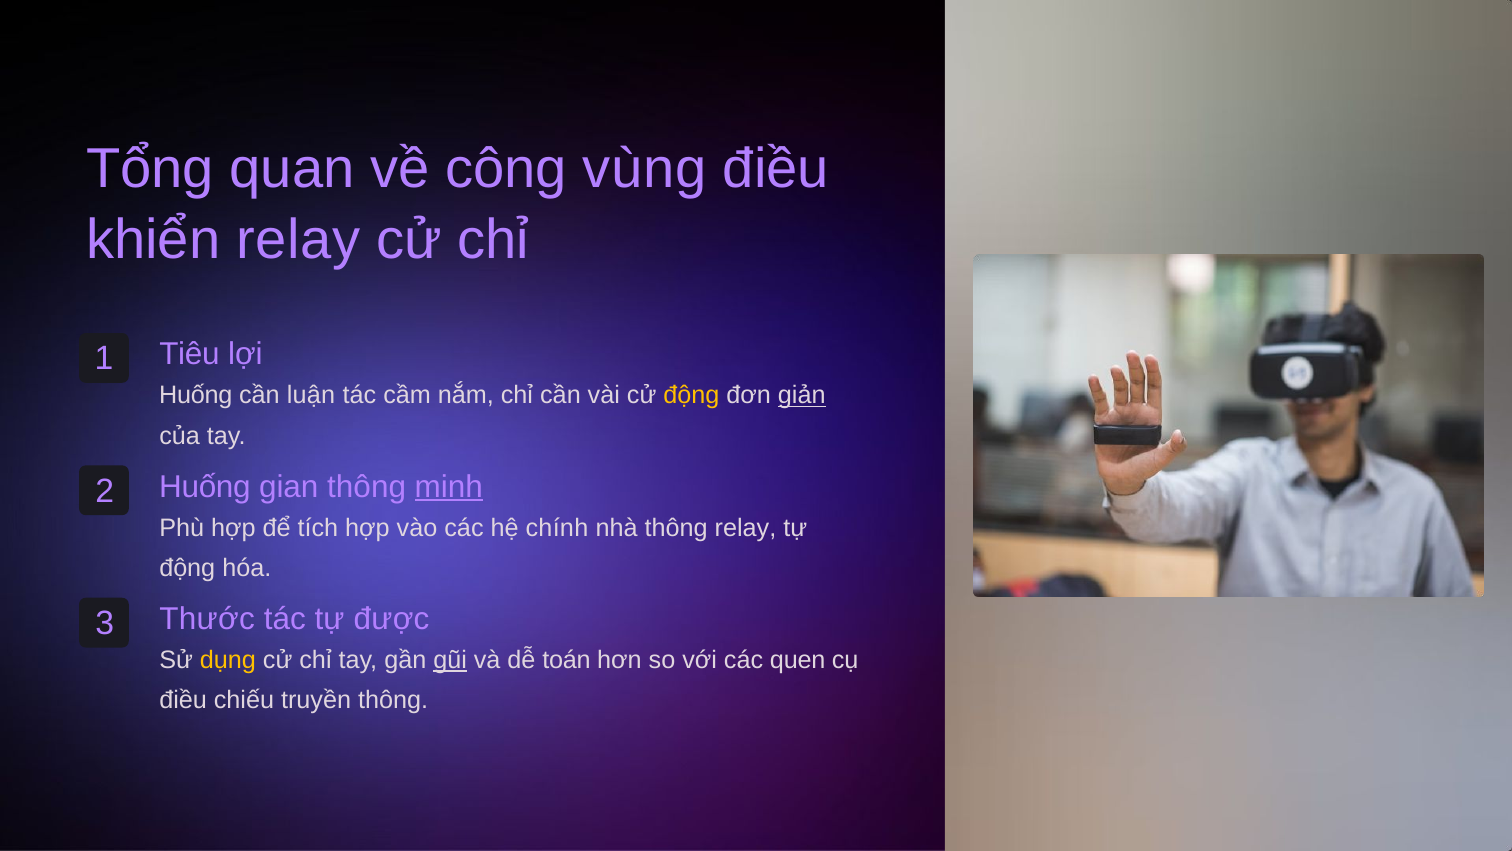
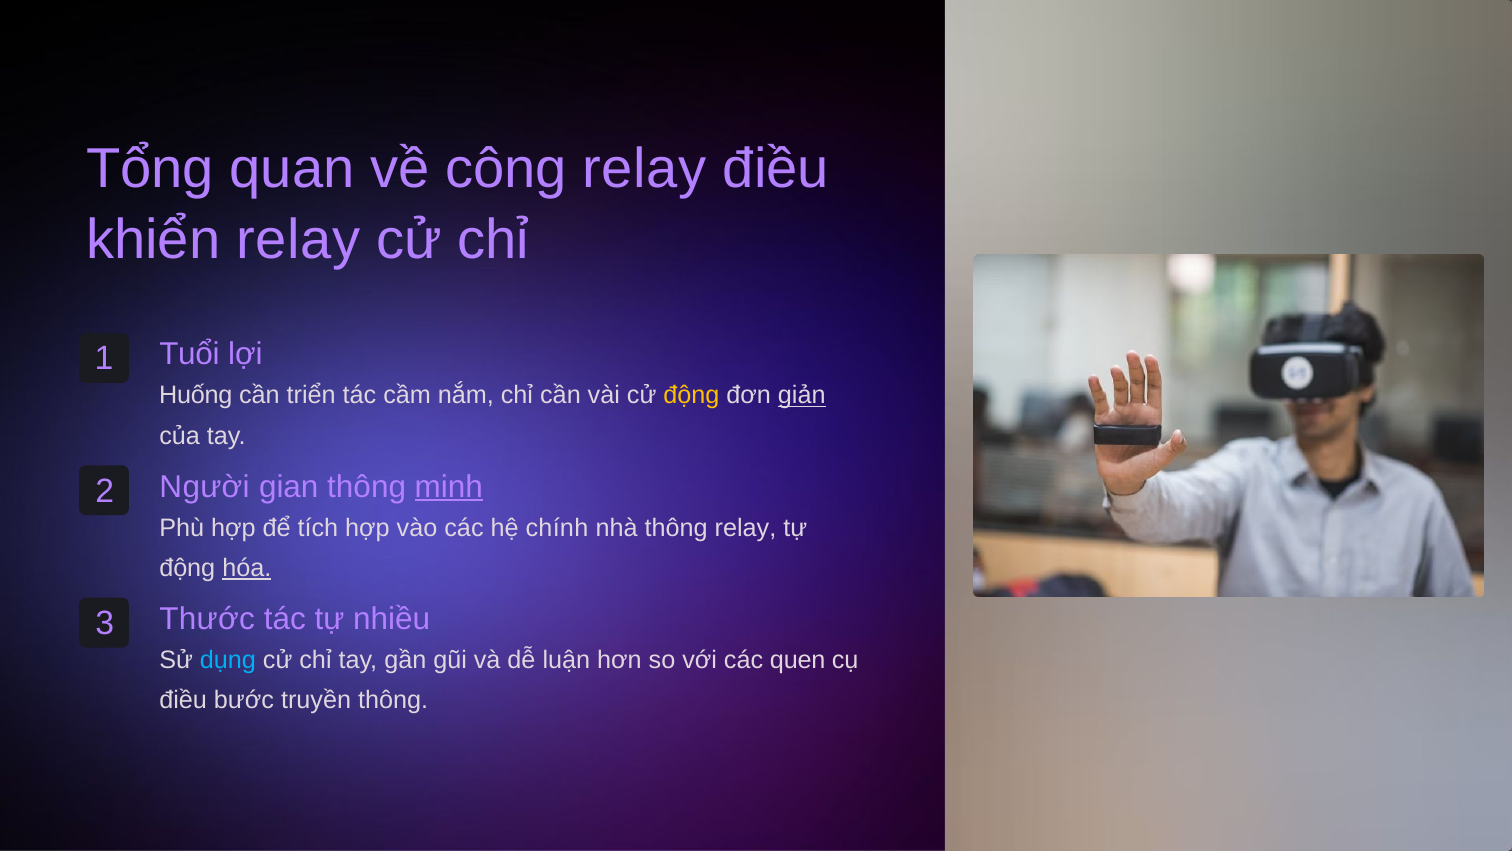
công vùng: vùng -> relay (645, 169)
Tiêu: Tiêu -> Tuổi (189, 354)
luận: luận -> triển (311, 395)
2 Huống: Huống -> Người (205, 486)
hóa underline: none -> present (247, 568)
được: được -> nhiều (392, 619)
dụng colour: yellow -> light blue (228, 660)
gũi underline: present -> none (450, 660)
toán: toán -> luận (566, 660)
chiếu: chiếu -> bước (244, 700)
